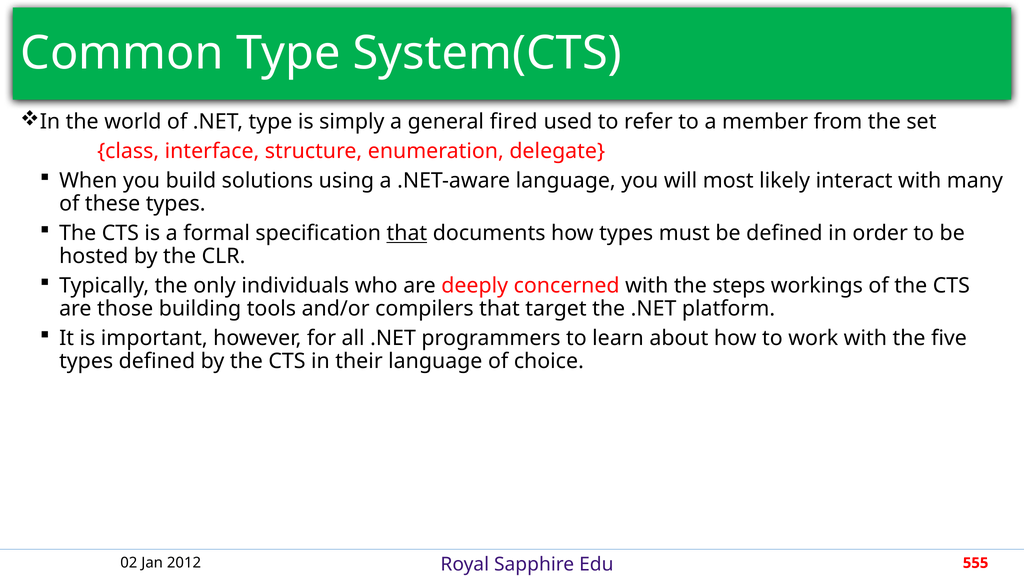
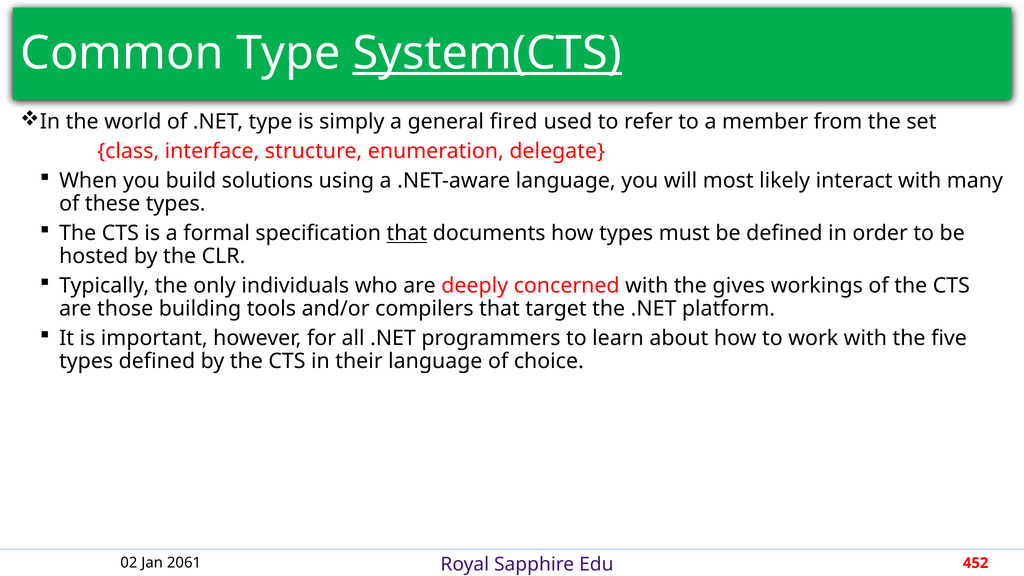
System(CTS underline: none -> present (487, 53)
steps: steps -> gives (739, 286)
2012: 2012 -> 2061 (184, 563)
555: 555 -> 452 (976, 563)
